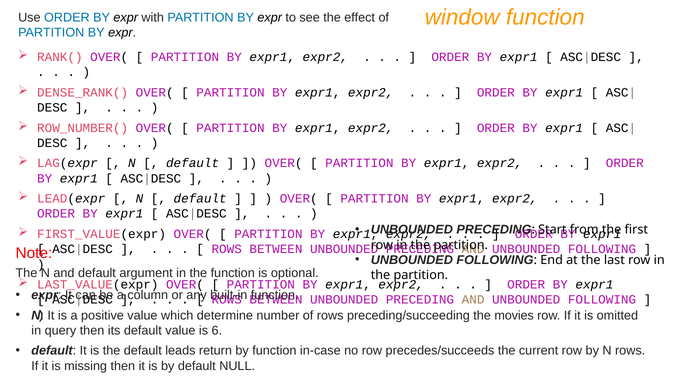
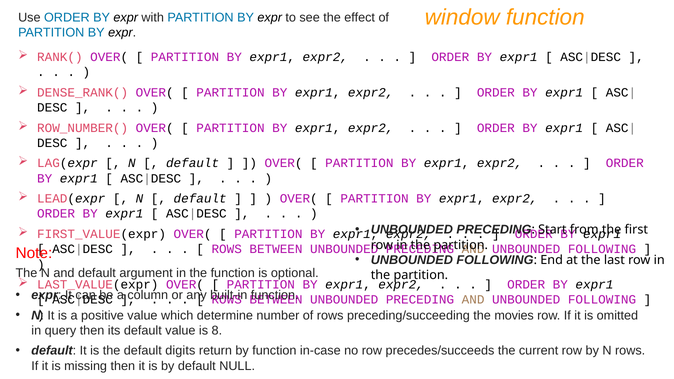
6: 6 -> 8 (217, 331)
leads: leads -> digits (180, 351)
